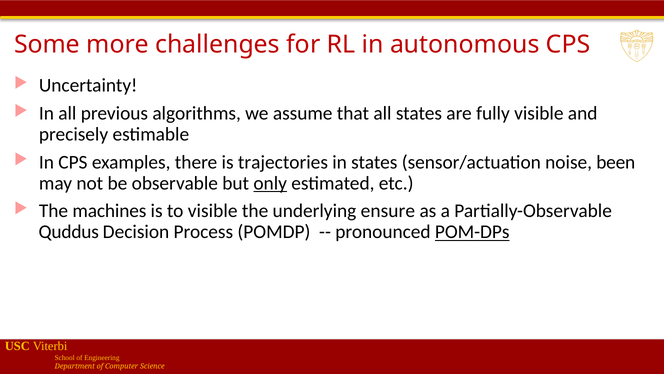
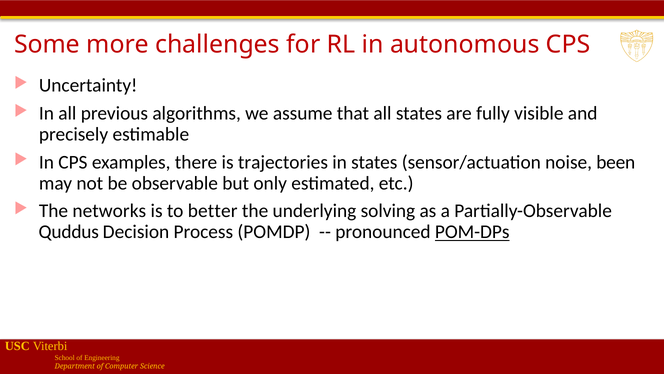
only underline: present -> none (270, 183)
machines: machines -> networks (109, 211)
to visible: visible -> better (213, 211)
ensure: ensure -> solving (388, 211)
